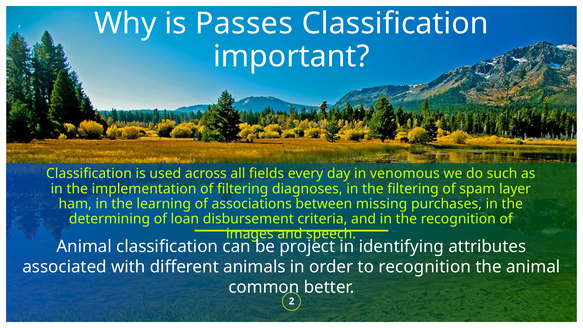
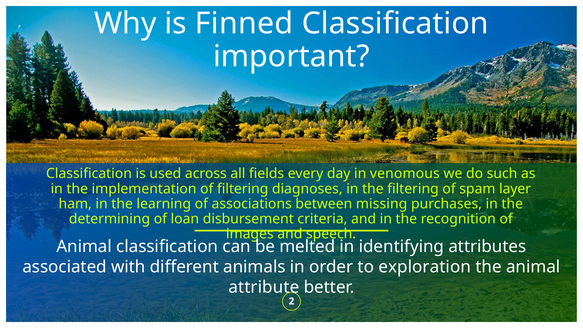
Passes: Passes -> Finned (244, 24)
project: project -> melted (307, 246)
to recognition: recognition -> exploration (425, 267)
common: common -> attribute (264, 287)
